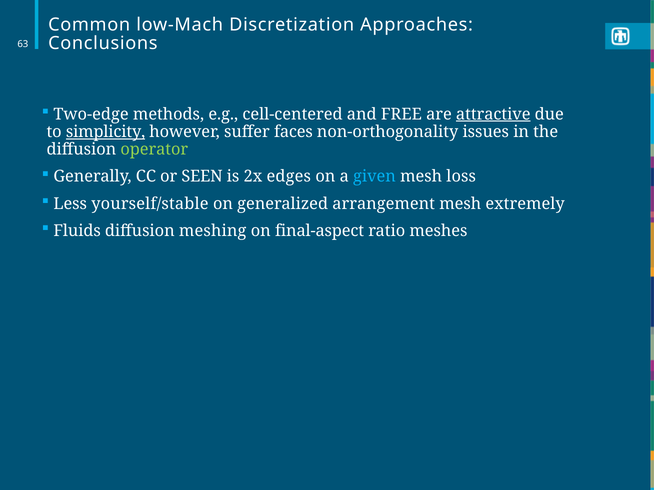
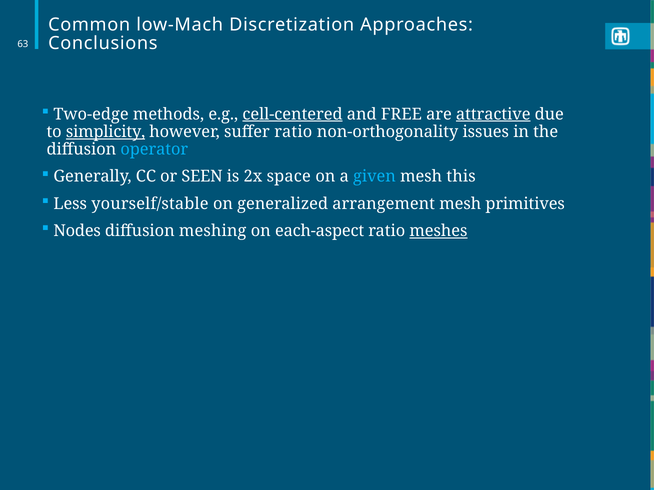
cell-centered underline: none -> present (292, 114)
suffer faces: faces -> ratio (293, 132)
operator colour: light green -> light blue (154, 150)
edges: edges -> space (289, 177)
loss: loss -> this (461, 177)
extremely: extremely -> primitives (525, 204)
Fluids: Fluids -> Nodes (77, 231)
final-aspect: final-aspect -> each-aspect (320, 231)
meshes underline: none -> present (438, 231)
